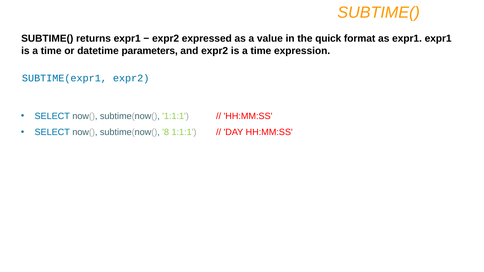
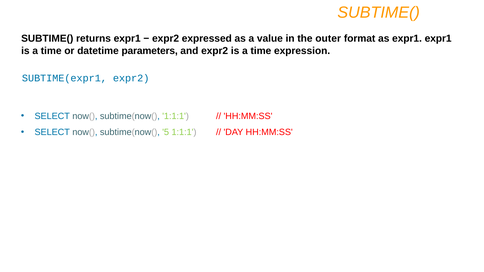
quick: quick -> outer (328, 39)
8: 8 -> 5 (166, 132)
